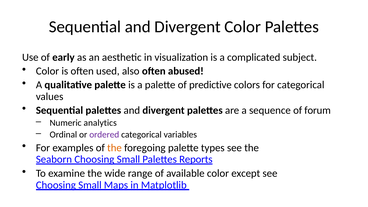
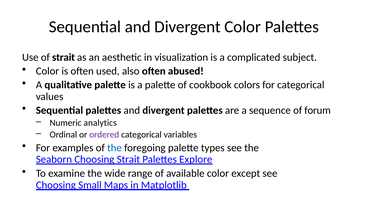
of early: early -> strait (64, 57)
predictive: predictive -> cookbook (210, 85)
the colour: orange -> blue (114, 148)
Seaborn Choosing Small: Small -> Strait (128, 159)
Reports: Reports -> Explore (196, 159)
